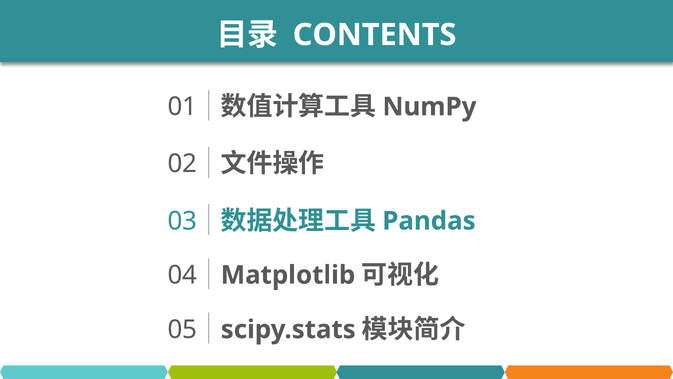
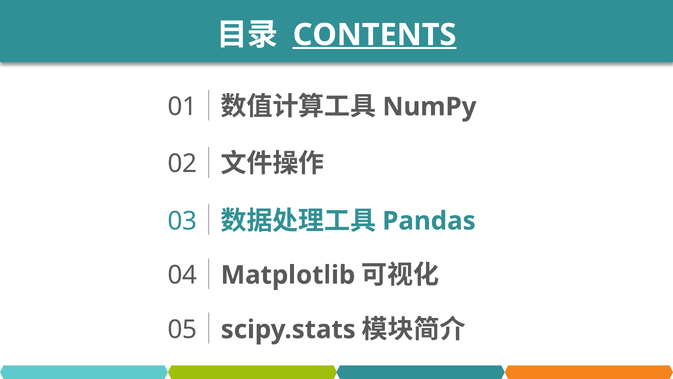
CONTENTS underline: none -> present (375, 35)
